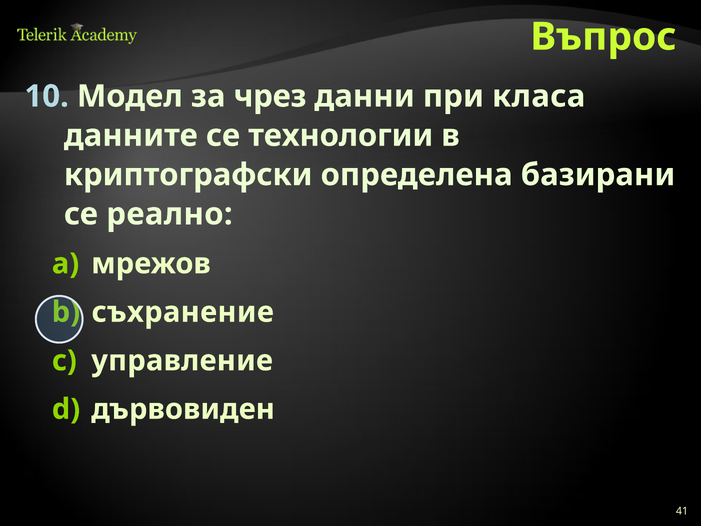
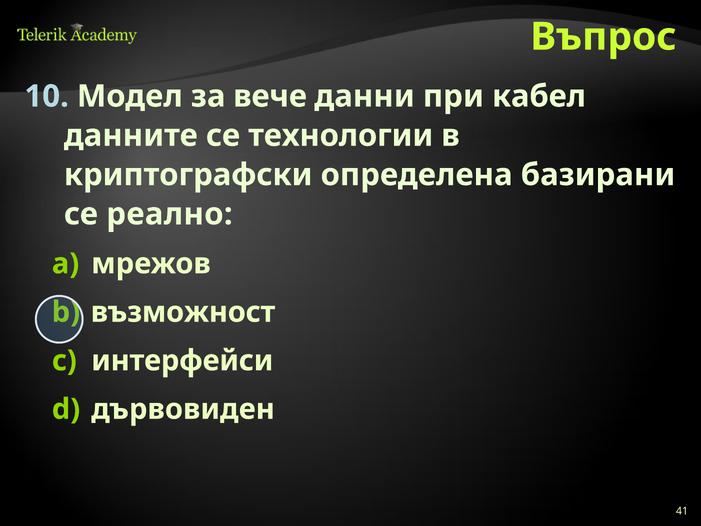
чрез: чрез -> вече (270, 96)
класа: класа -> кабел (539, 96)
съхранение: съхранение -> възможност (183, 312)
управление: управление -> интерфейси (182, 361)
